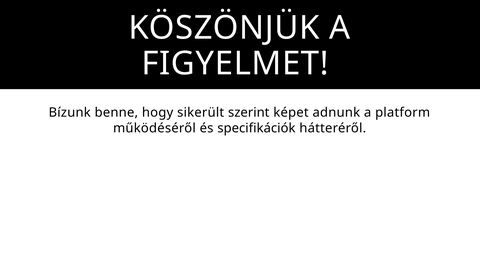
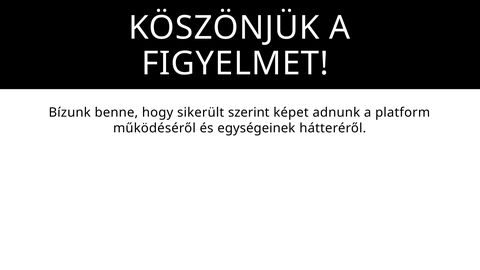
specifikációk: specifikációk -> egységeinek (256, 128)
